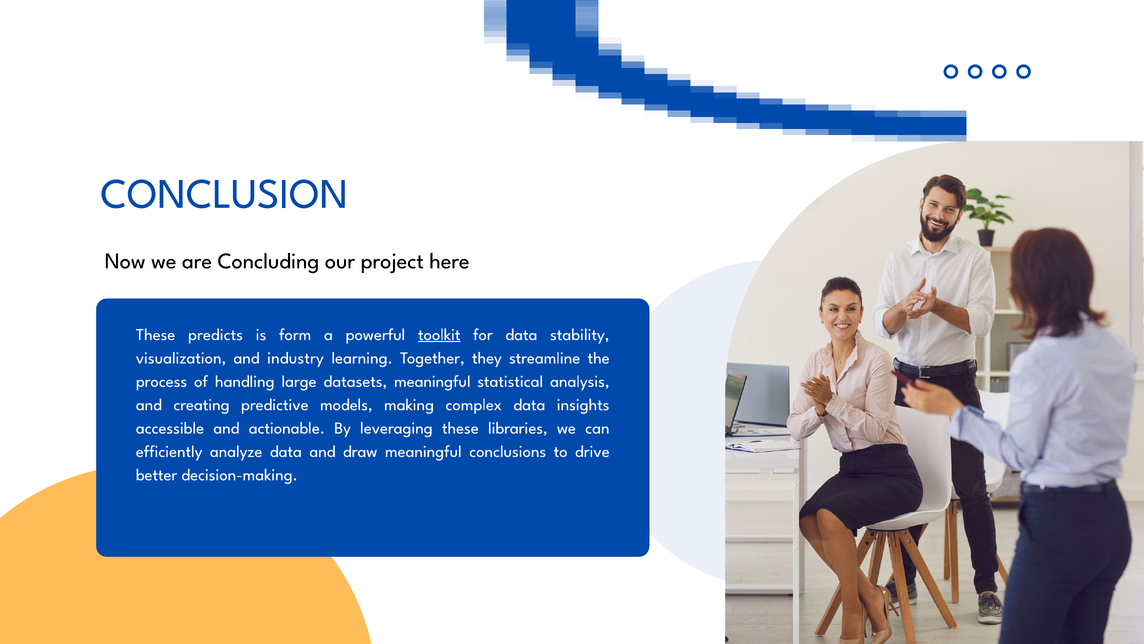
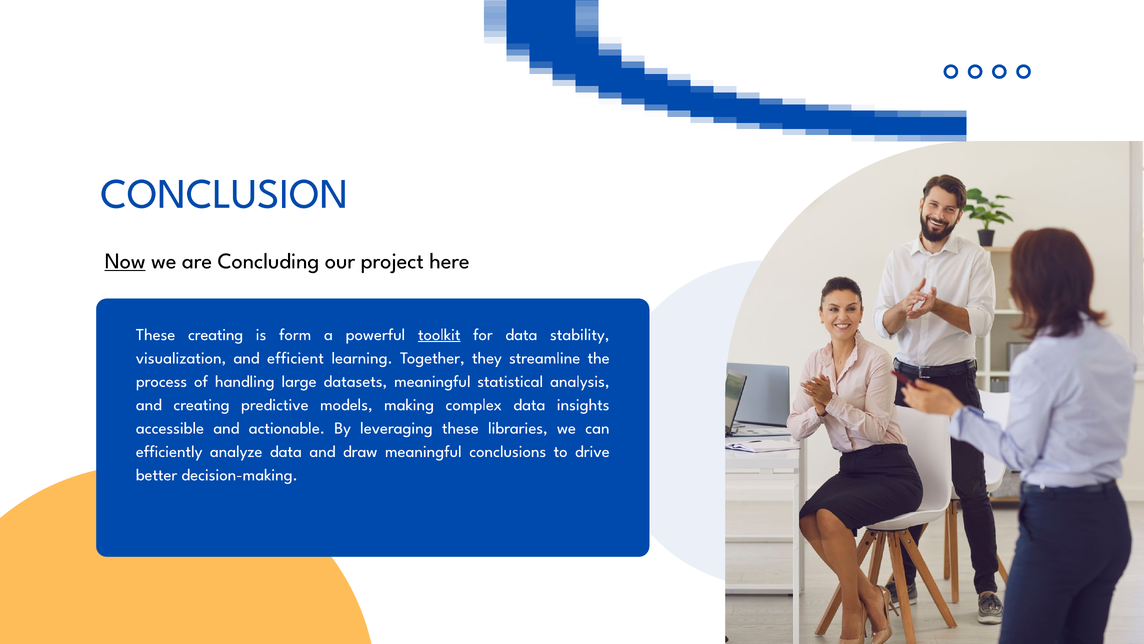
Now underline: none -> present (125, 261)
These predicts: predicts -> creating (216, 334)
industry: industry -> efficient (295, 358)
